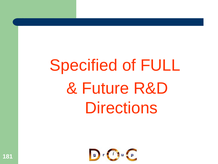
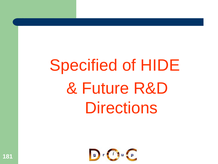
FULL: FULL -> HIDE (160, 65)
